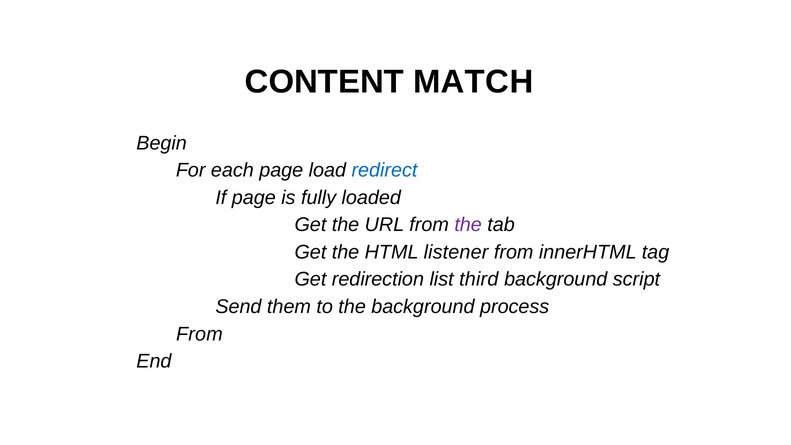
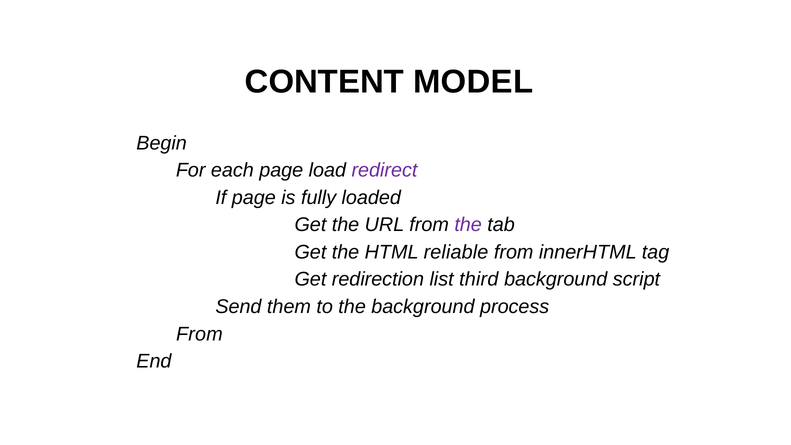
MATCH: MATCH -> MODEL (473, 82)
redirect colour: blue -> purple (384, 170)
listener: listener -> reliable (456, 252)
